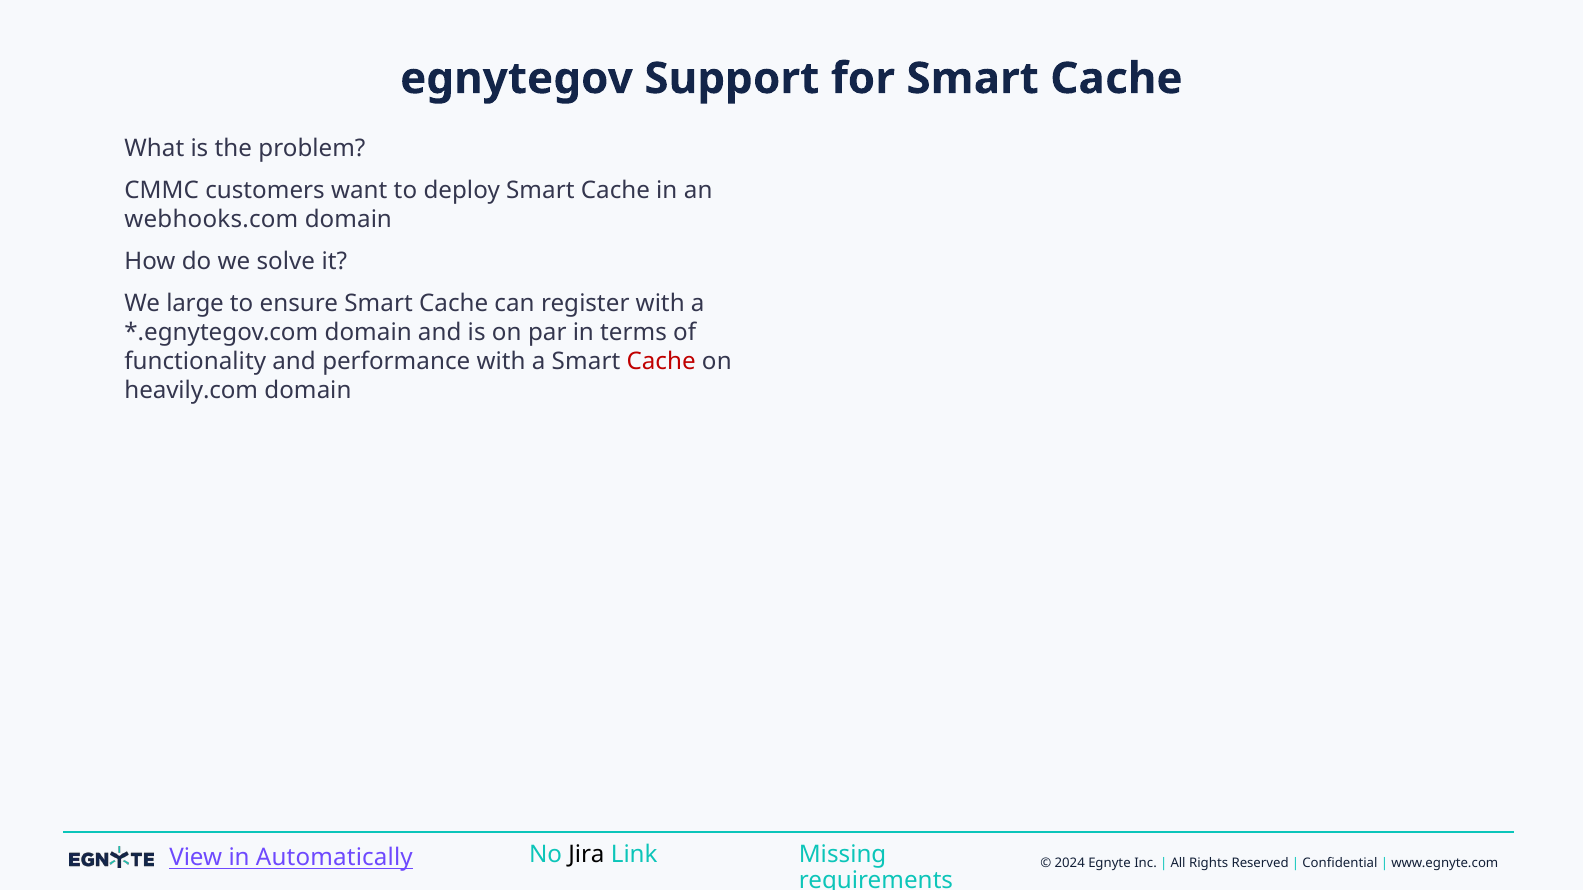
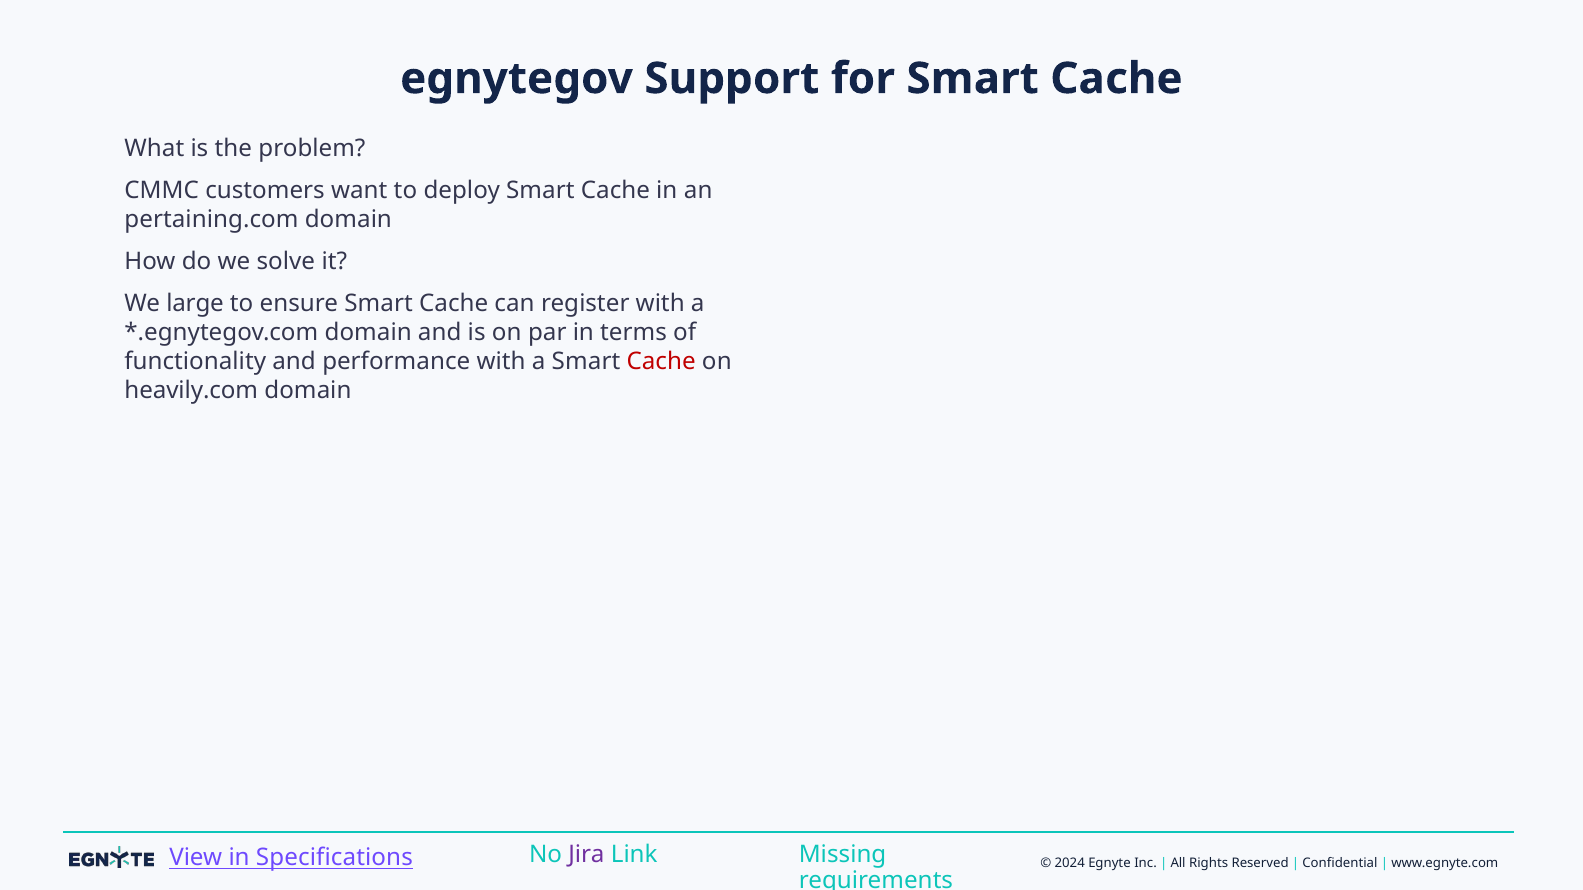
webhooks.com: webhooks.com -> pertaining.com (211, 220)
Automatically: Automatically -> Specifications (334, 858)
Jira colour: black -> purple (586, 855)
